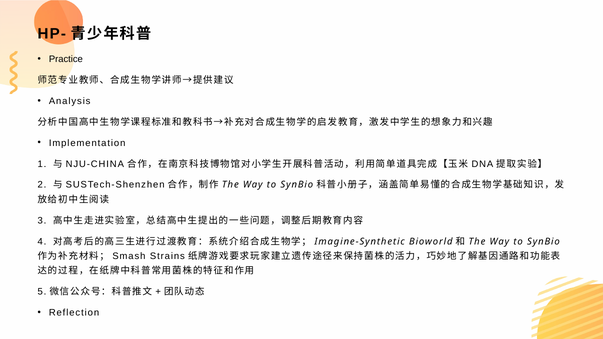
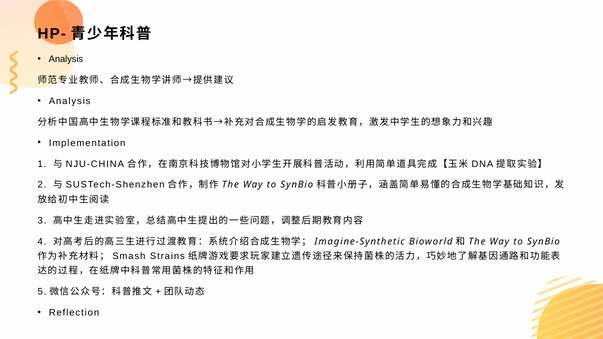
Practice: Practice -> Analysis (66, 59)
